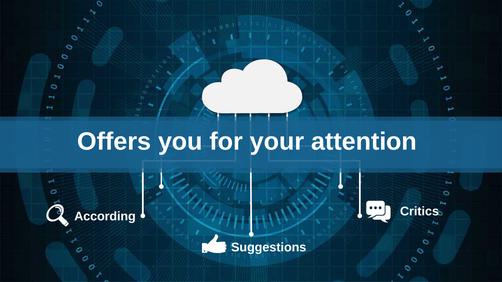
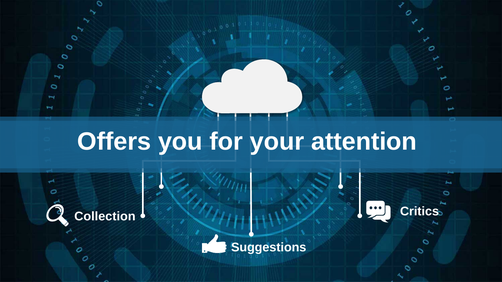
According: According -> Collection (105, 217)
